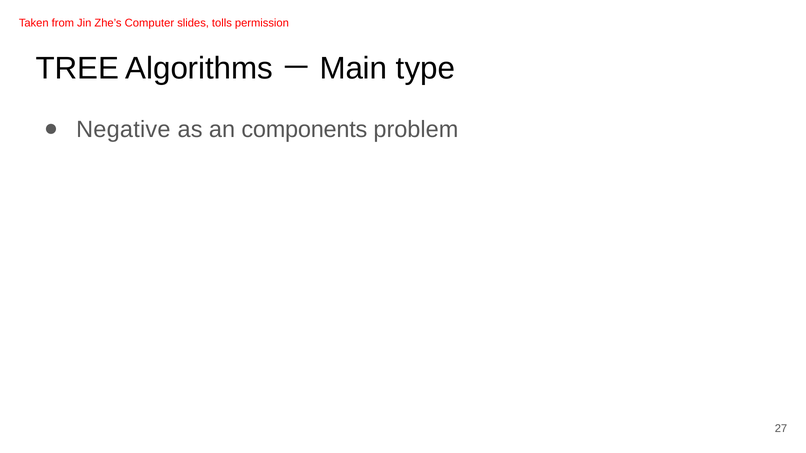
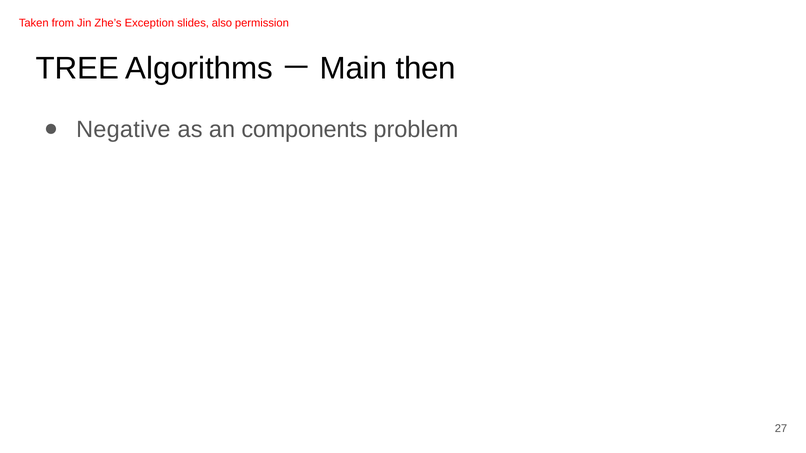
Computer: Computer -> Exception (149, 23)
tolls: tolls -> also (222, 23)
type: type -> then (426, 68)
